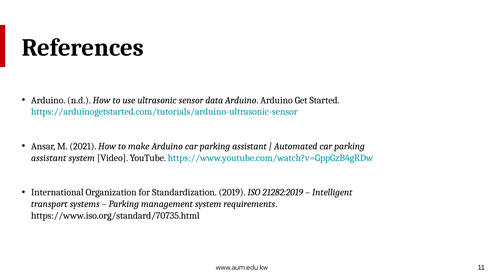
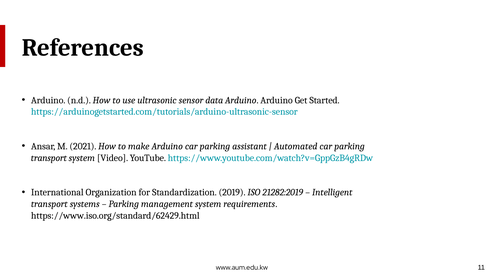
assistant: assistant -> transport (49, 158)
https://www.iso.org/standard/70735.html: https://www.iso.org/standard/70735.html -> https://www.iso.org/standard/62429.html (115, 215)
